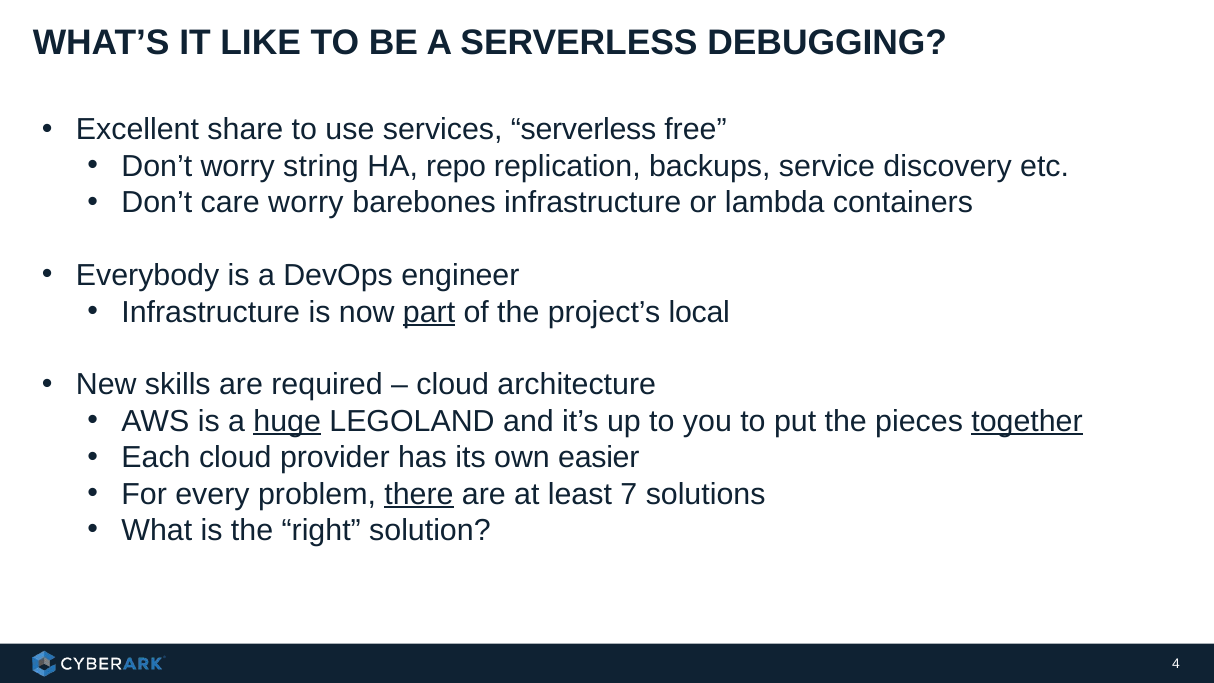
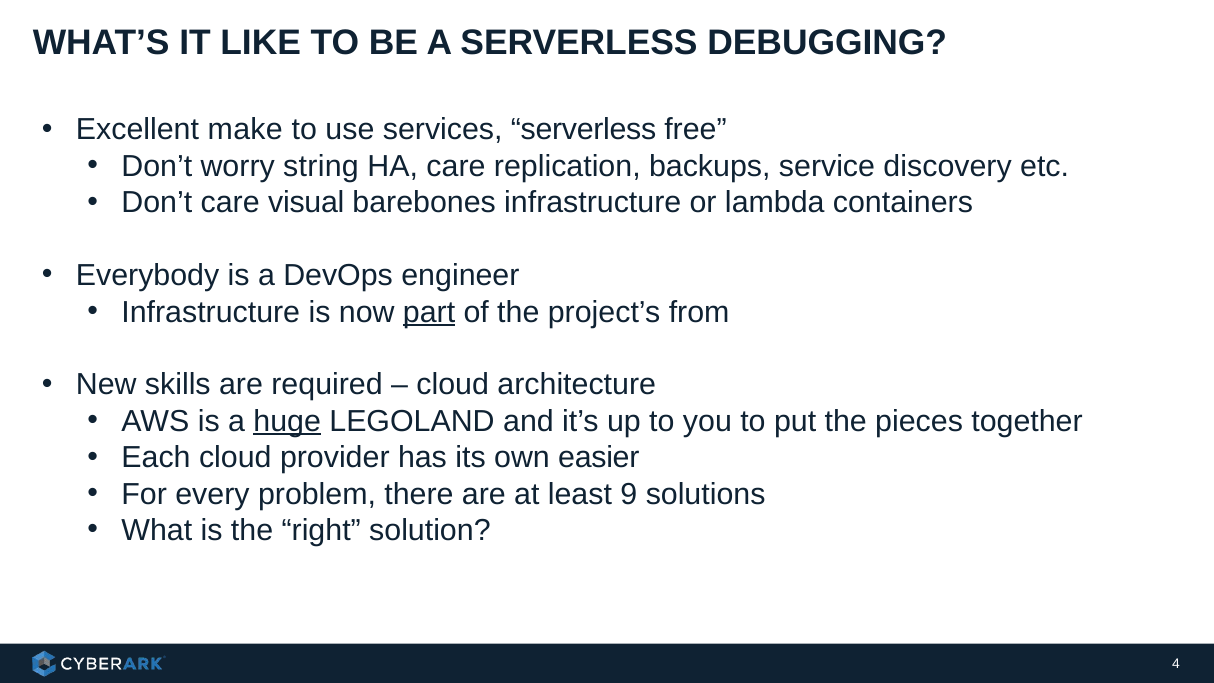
share: share -> make (245, 130)
HA repo: repo -> care (456, 166)
care worry: worry -> visual (306, 203)
local: local -> from (699, 312)
together underline: present -> none (1027, 421)
there underline: present -> none (419, 494)
7: 7 -> 9 (629, 494)
